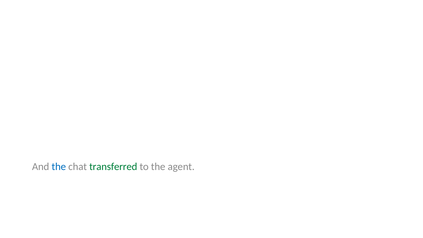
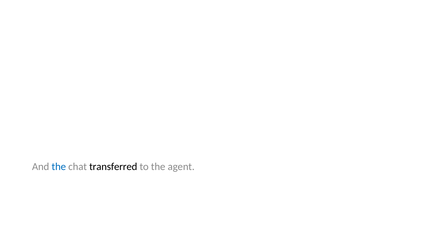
transferred colour: green -> black (113, 166)
